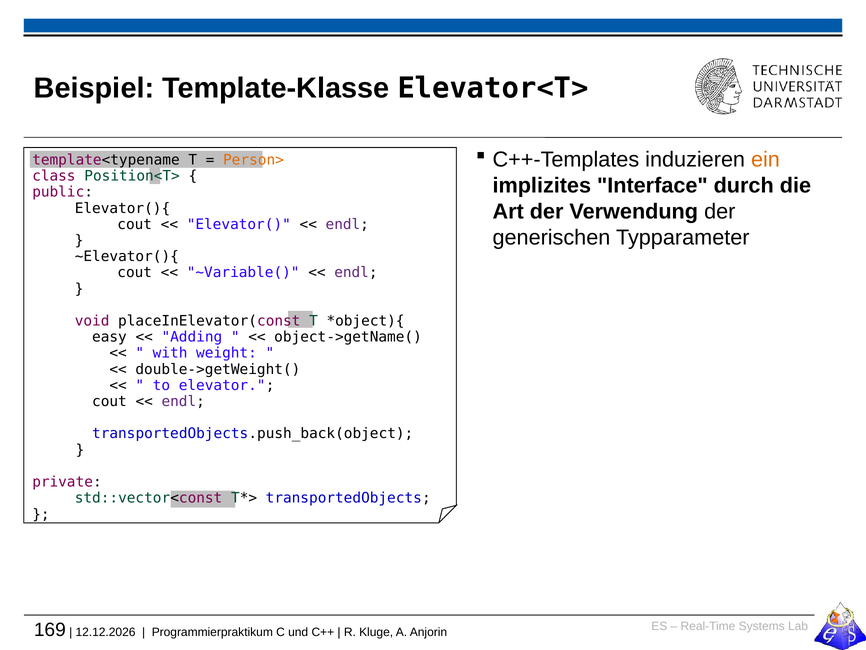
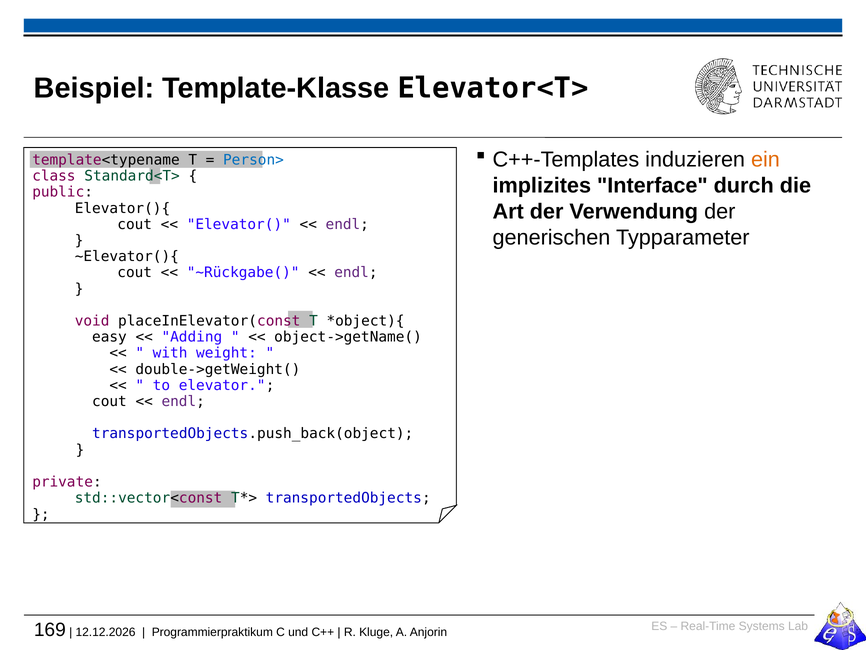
Person> colour: orange -> blue (253, 160)
Position<T>: Position<T> -> Standard<T> (132, 176)
~Variable(: ~Variable( -> ~Rückgabe( (243, 272)
